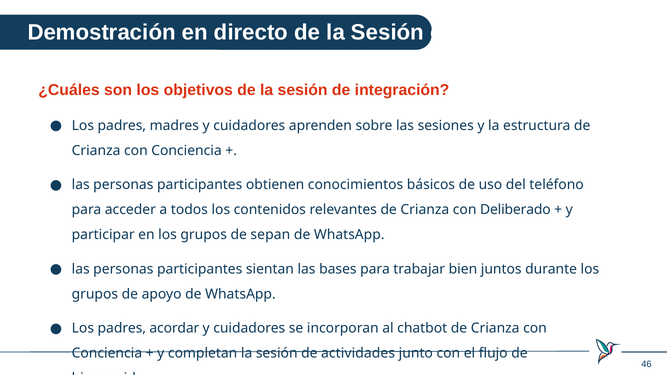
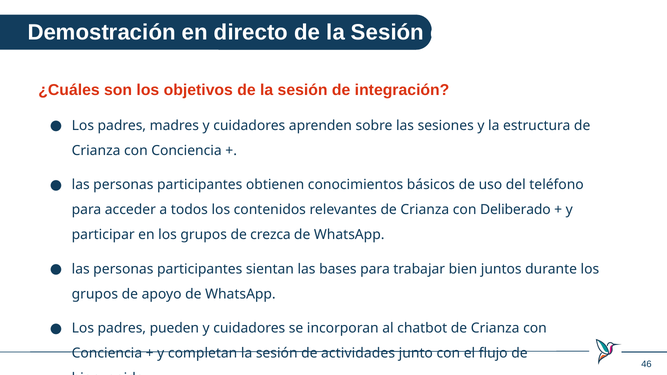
sepan: sepan -> crezca (271, 235)
acordar: acordar -> pueden (174, 328)
